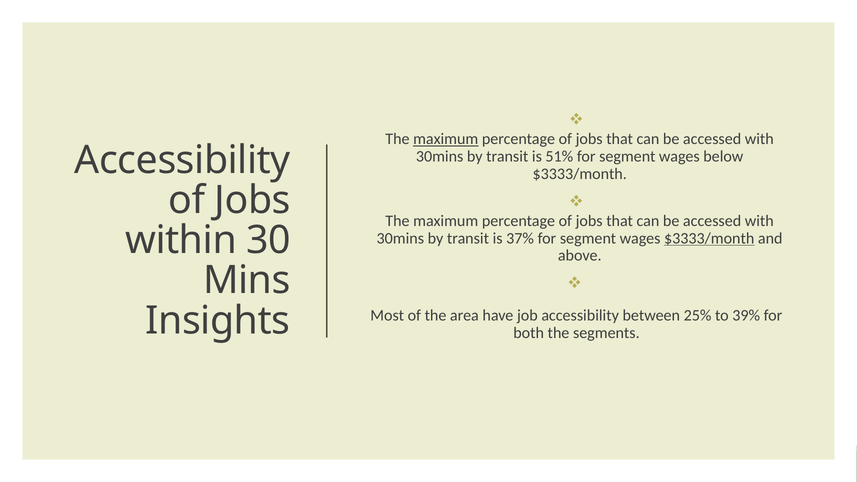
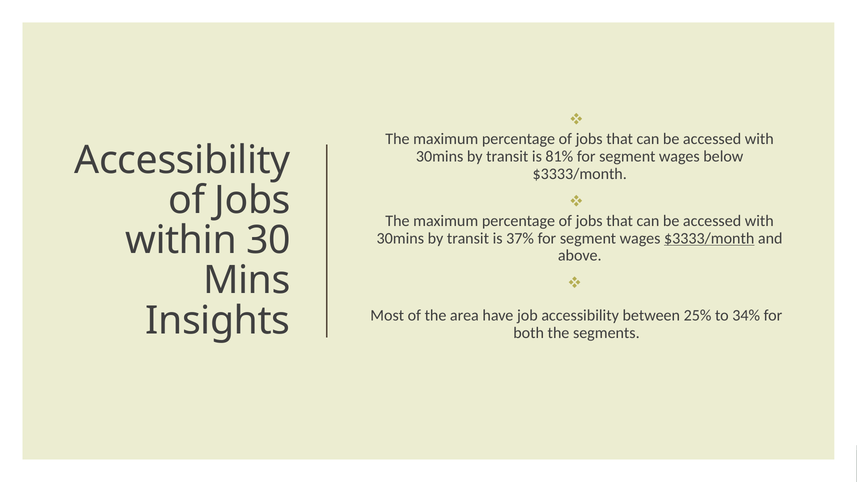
maximum underline: present -> none (446, 139)
51%: 51% -> 81% (559, 156)
39%: 39% -> 34% (746, 315)
